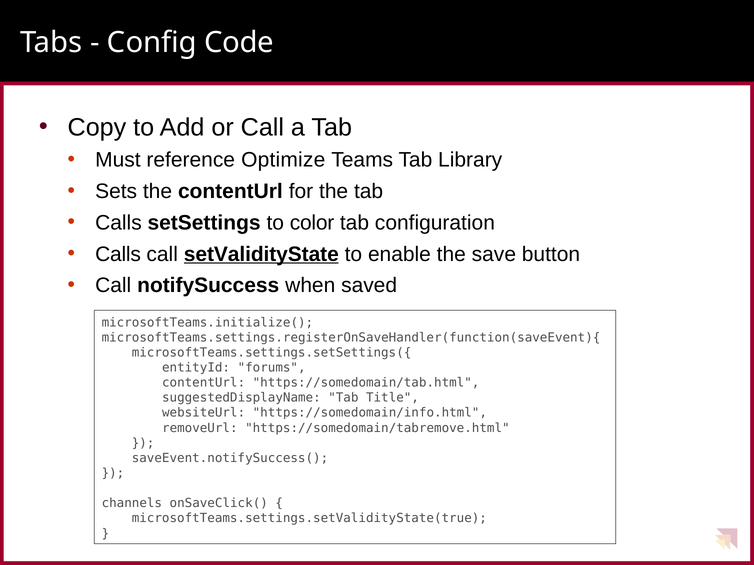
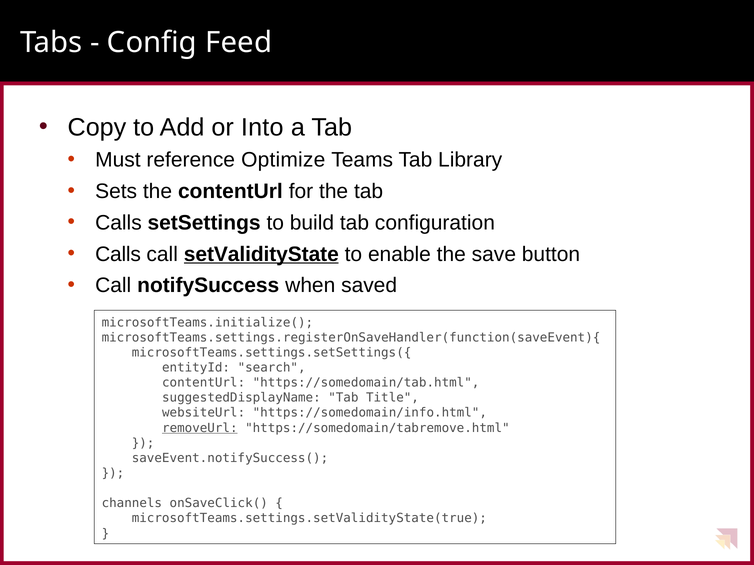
Code: Code -> Feed (239, 43)
or Call: Call -> Into (262, 127)
color: color -> build (312, 223)
forums: forums -> search (272, 368)
removeUrl underline: none -> present (200, 428)
